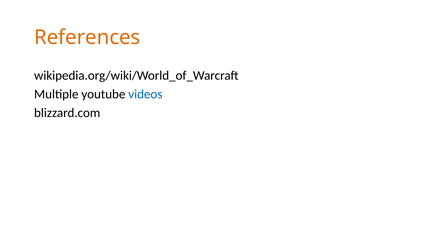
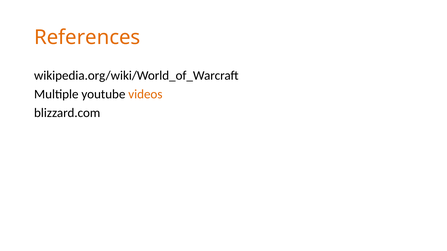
videos colour: blue -> orange (145, 94)
